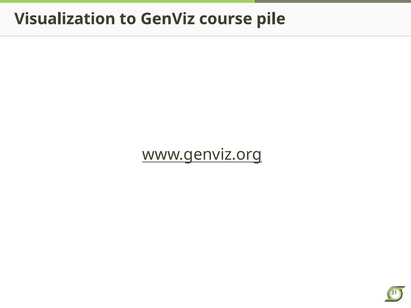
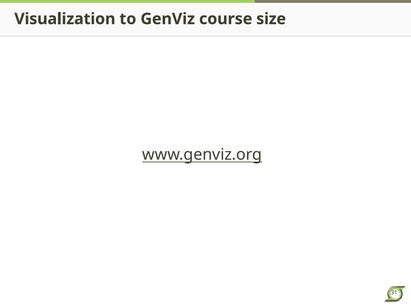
pile: pile -> size (271, 19)
